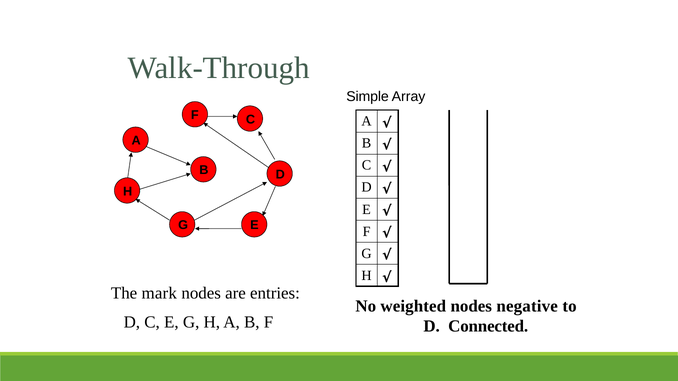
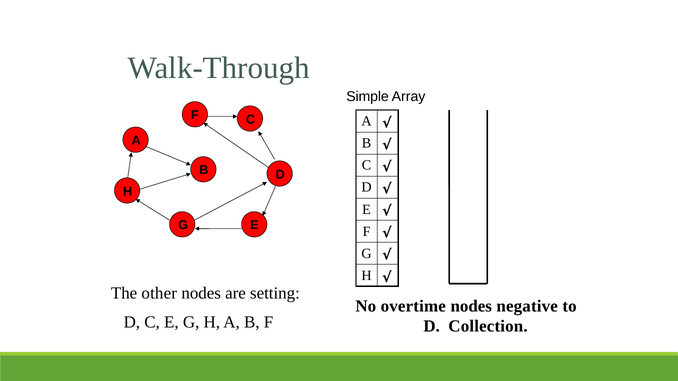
mark: mark -> other (159, 294)
entries: entries -> setting (275, 294)
weighted: weighted -> overtime (413, 306)
Connected: Connected -> Collection (488, 327)
